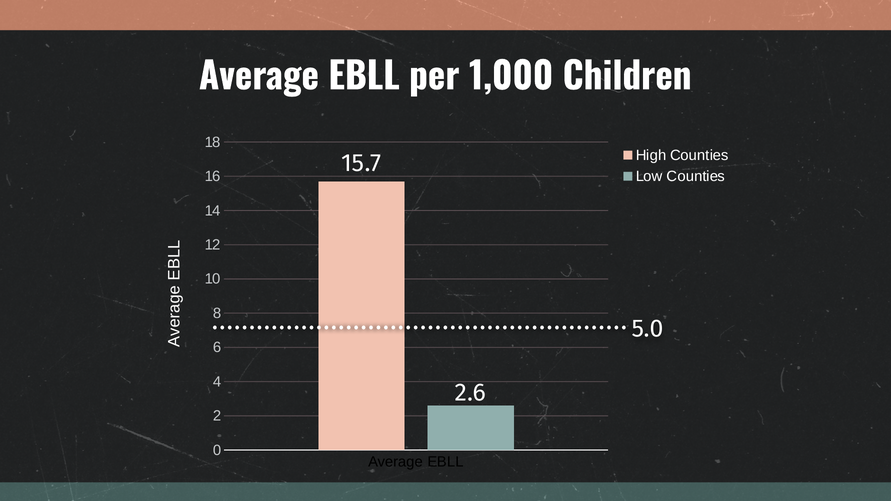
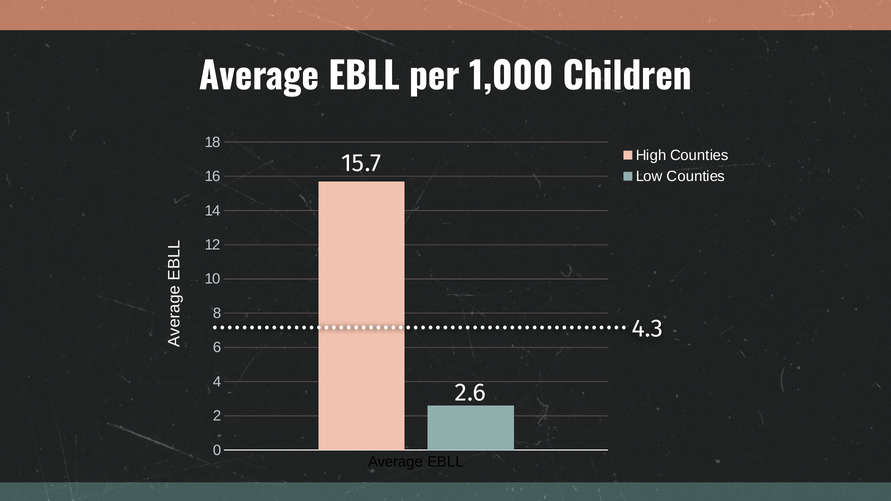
5.0: 5.0 -> 4.3 (647, 329)
